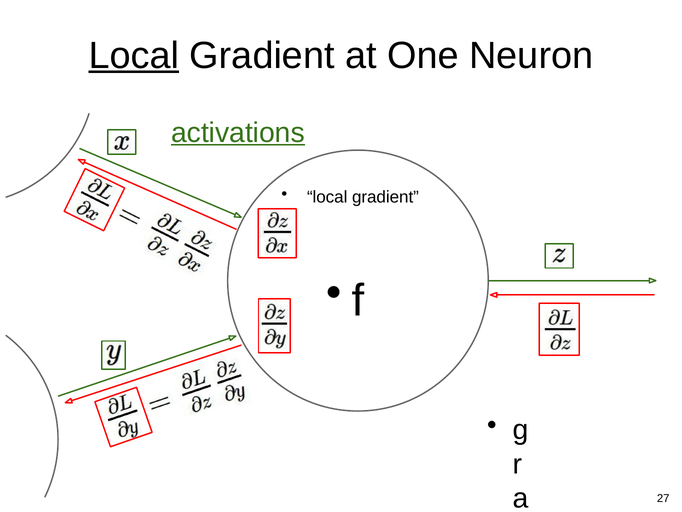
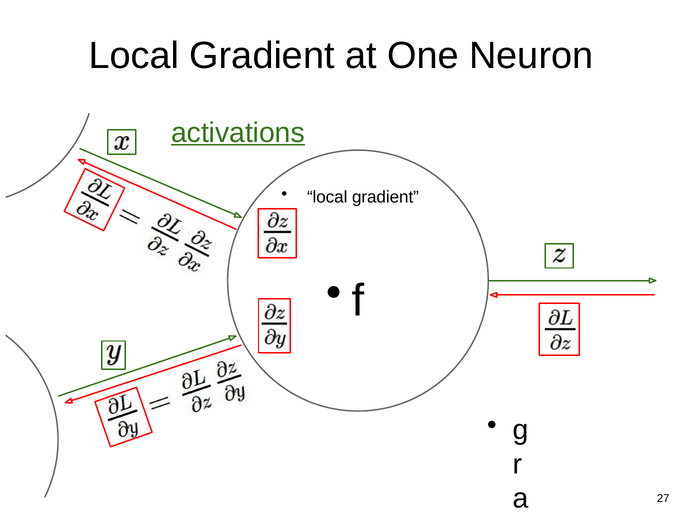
Local underline: present -> none (134, 56)
